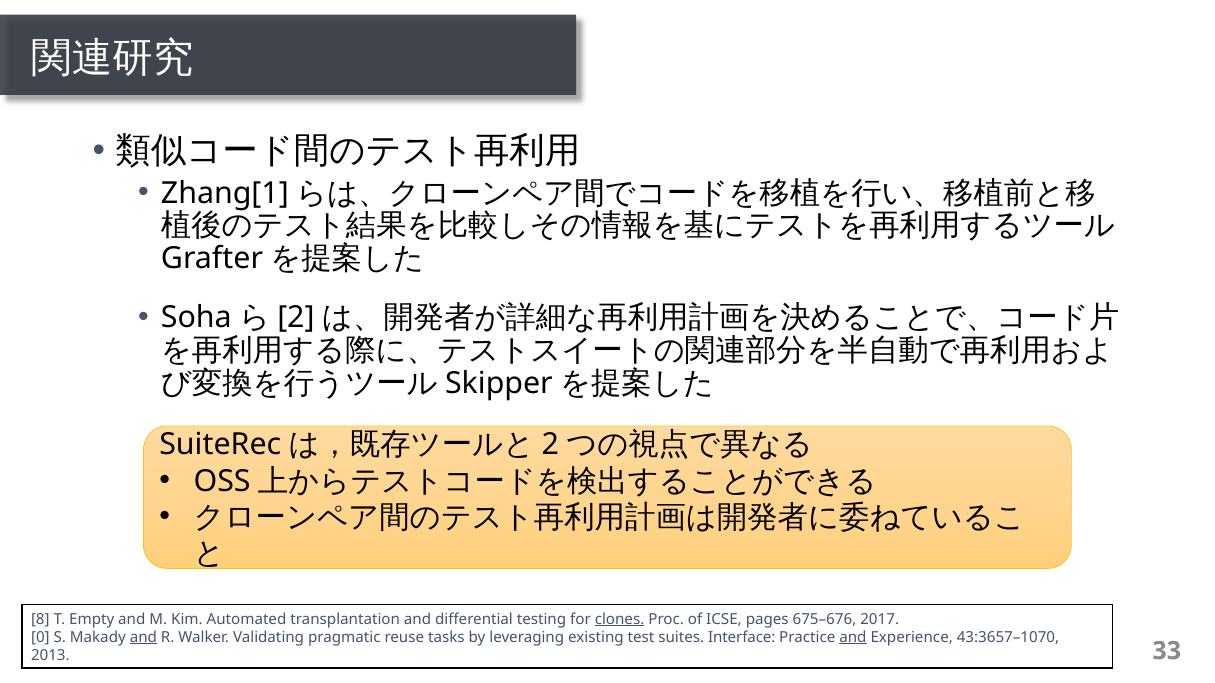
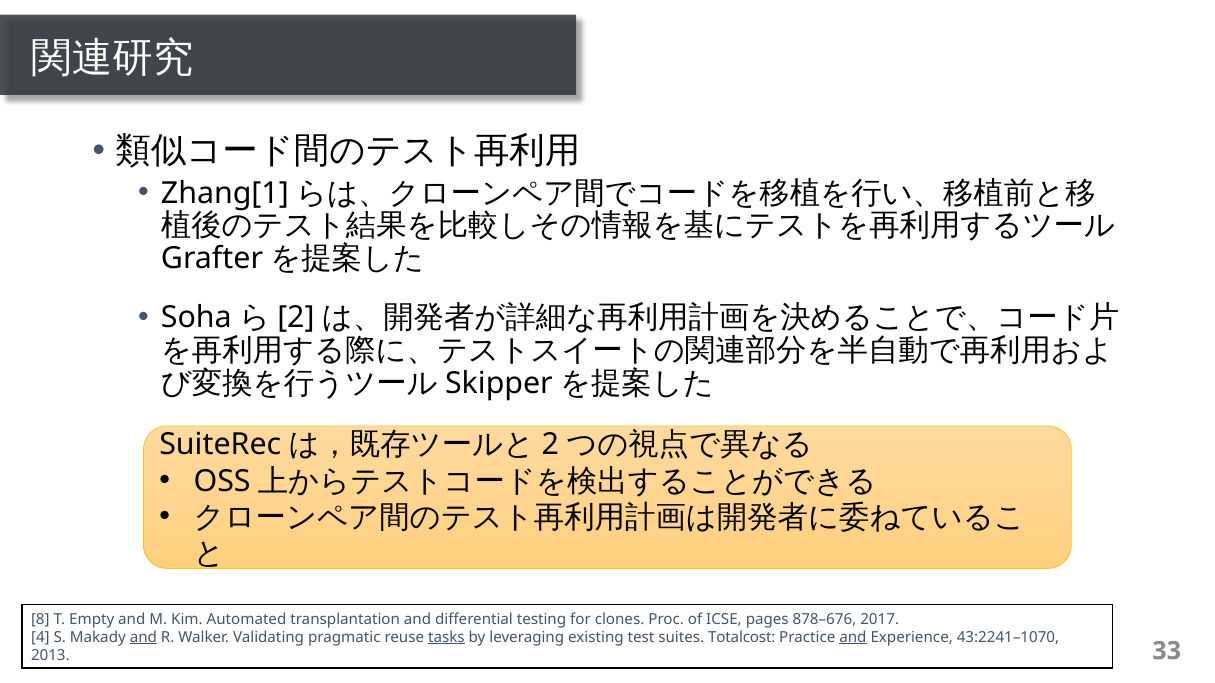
clones underline: present -> none (620, 619)
675–676: 675–676 -> 878–676 (824, 619)
0: 0 -> 4 (40, 638)
tasks underline: none -> present (446, 638)
Interface: Interface -> Totalcost (742, 638)
43:3657–1070: 43:3657–1070 -> 43:2241–1070 (1008, 638)
